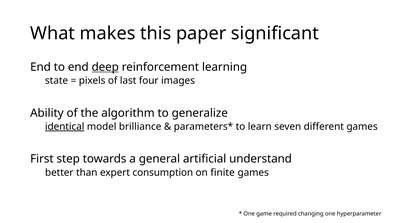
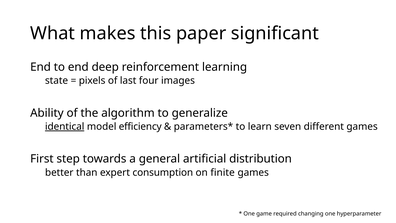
deep underline: present -> none (105, 67)
brilliance: brilliance -> efficiency (140, 126)
understand: understand -> distribution (261, 159)
